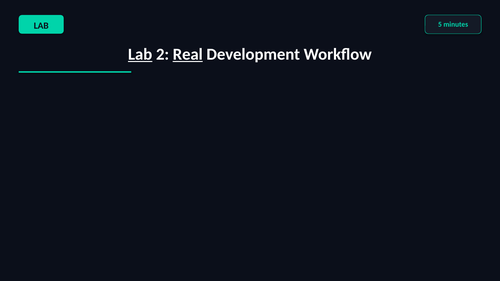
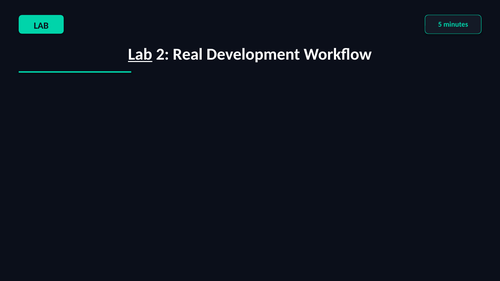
Real underline: present -> none (188, 54)
